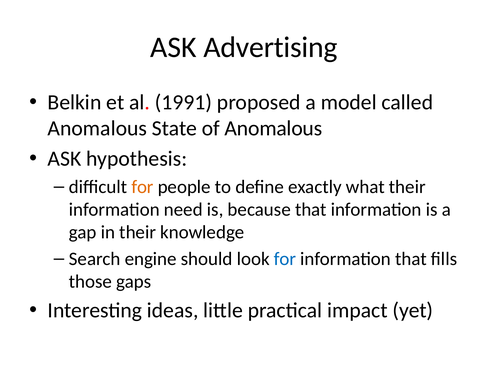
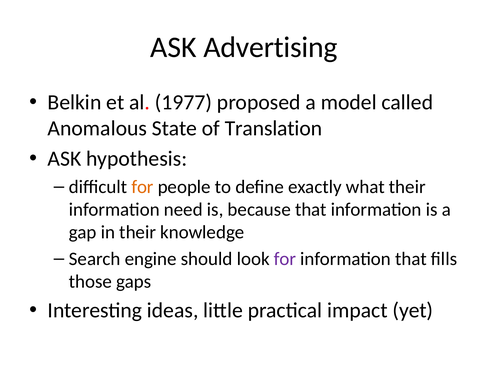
1991: 1991 -> 1977 (184, 102)
of Anomalous: Anomalous -> Translation (273, 128)
for colour: blue -> purple (285, 259)
